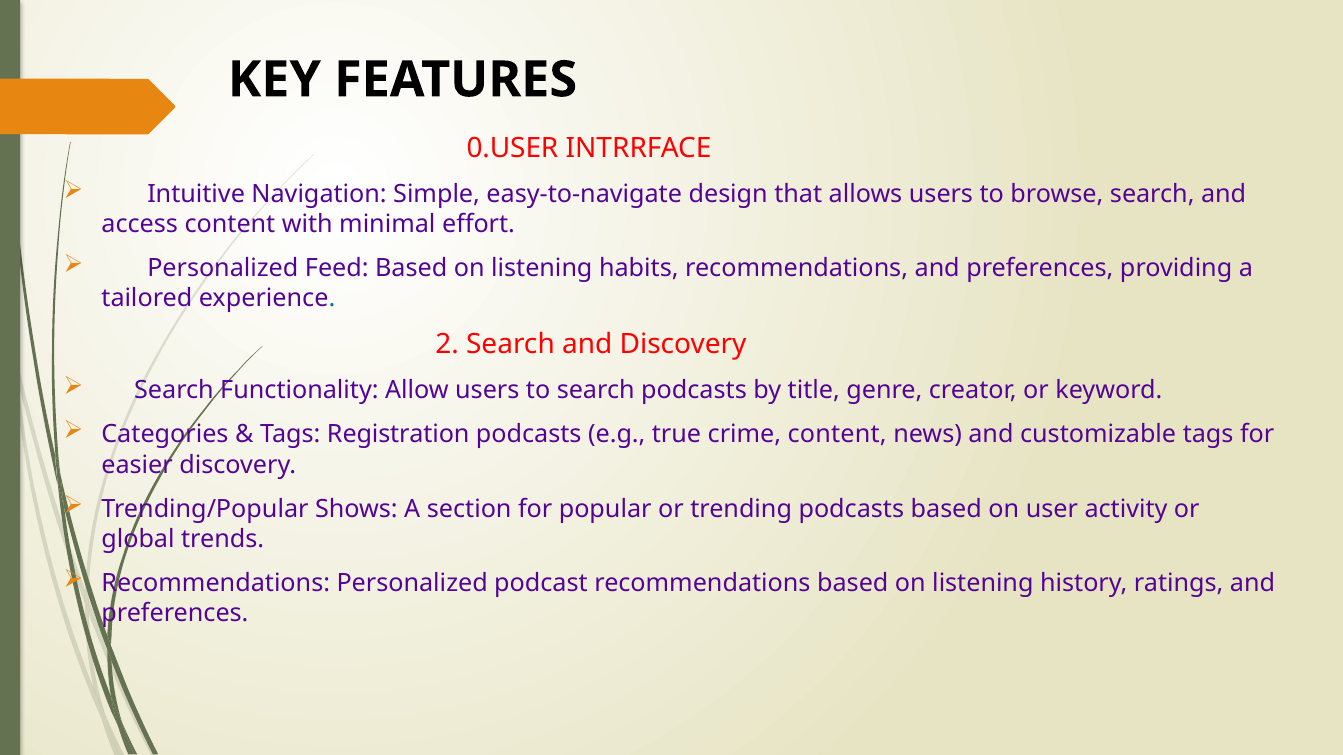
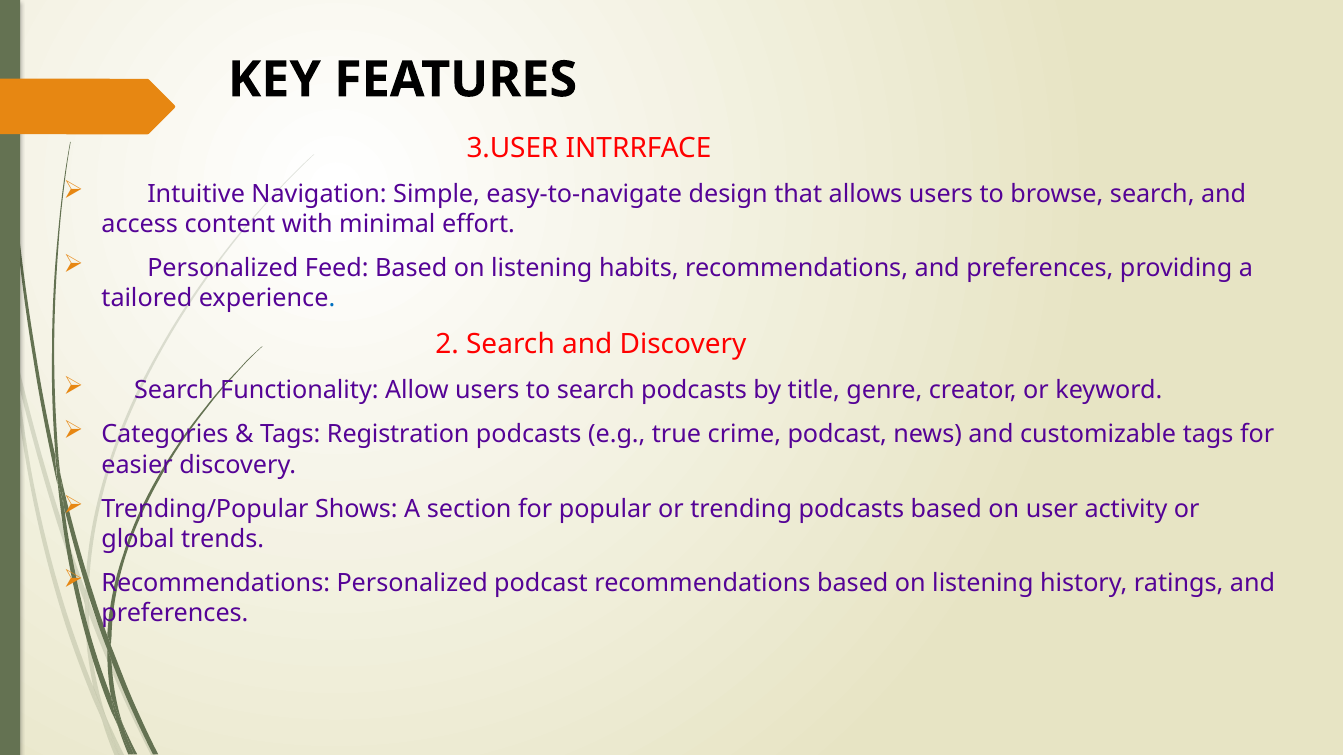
0.USER: 0.USER -> 3.USER (512, 148)
crime content: content -> podcast (837, 435)
